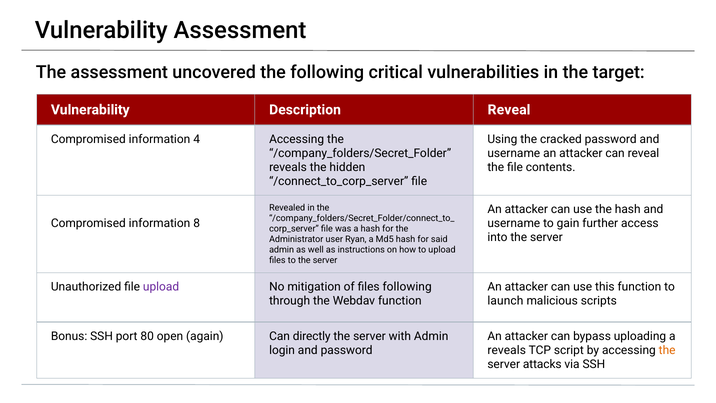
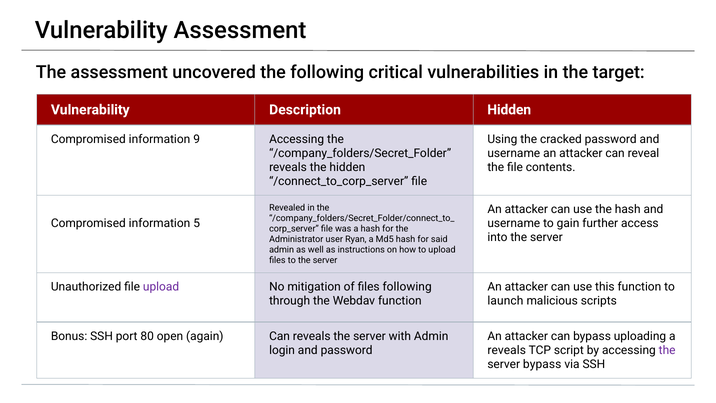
Description Reveal: Reveal -> Hidden (509, 110)
4: 4 -> 9 (197, 139)
8: 8 -> 5 (197, 223)
Can directly: directly -> reveals (312, 336)
the colour: orange -> purple (667, 350)
server attacks: attacks -> bypass (542, 364)
